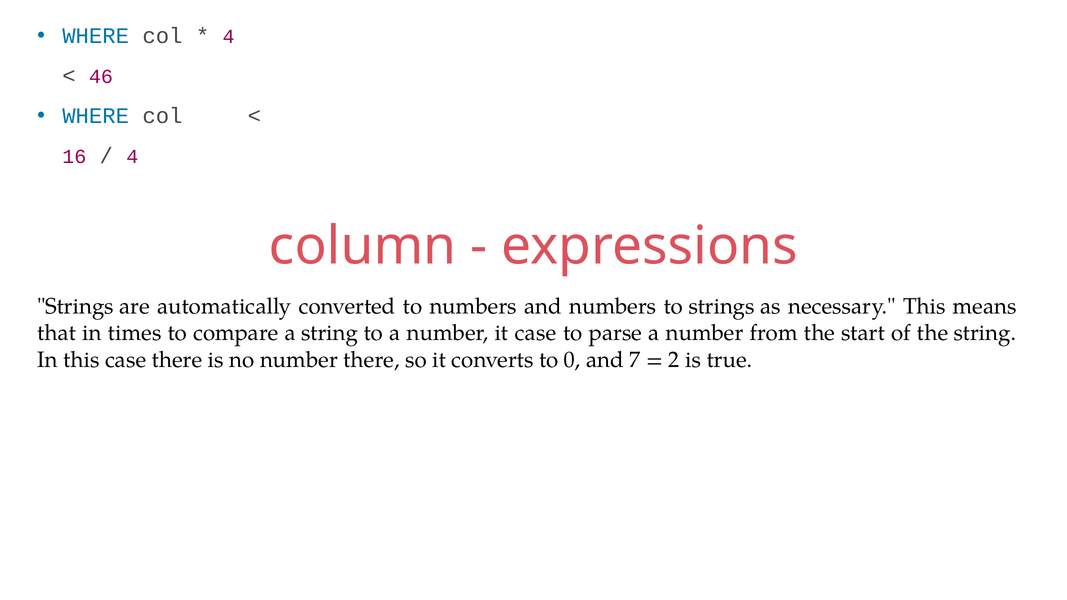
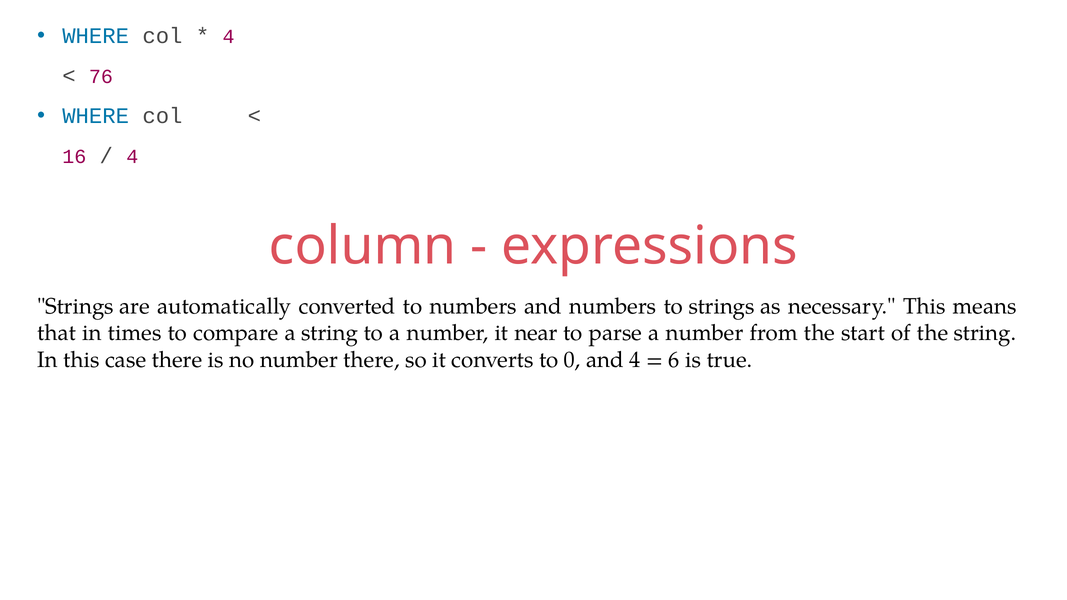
46: 46 -> 76 (101, 77)
it case: case -> near (536, 333)
and 7: 7 -> 4 (635, 360)
2: 2 -> 6 (674, 360)
